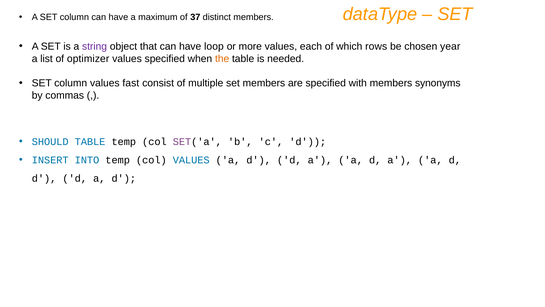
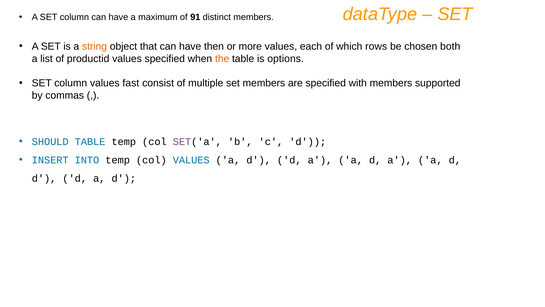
37: 37 -> 91 (195, 17)
string colour: purple -> orange (95, 46)
loop: loop -> then (214, 46)
year: year -> both (450, 46)
optimizer: optimizer -> productid (88, 59)
needed: needed -> options (286, 59)
synonyms: synonyms -> supported (438, 83)
